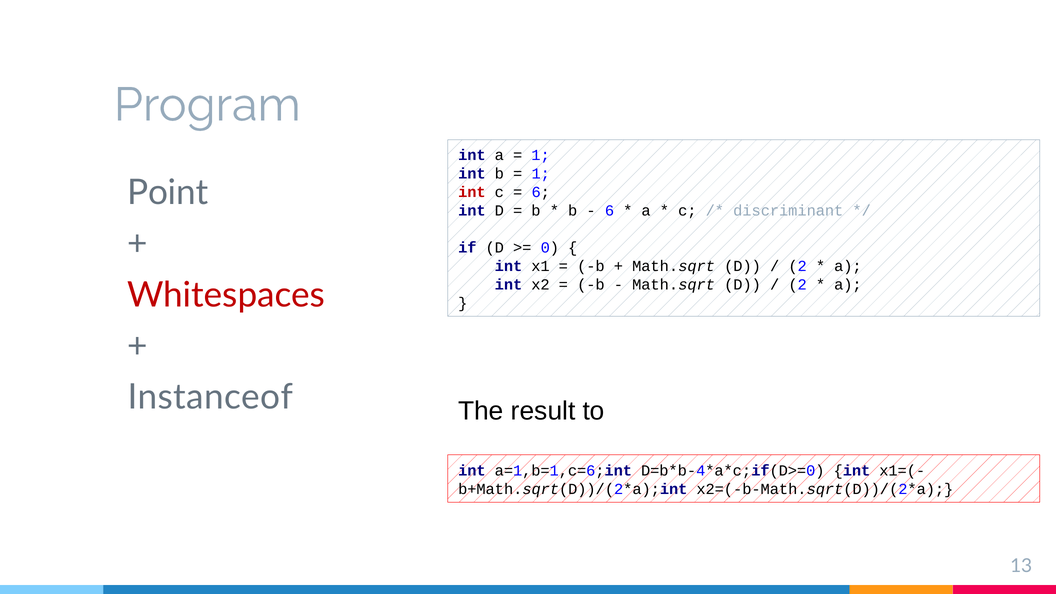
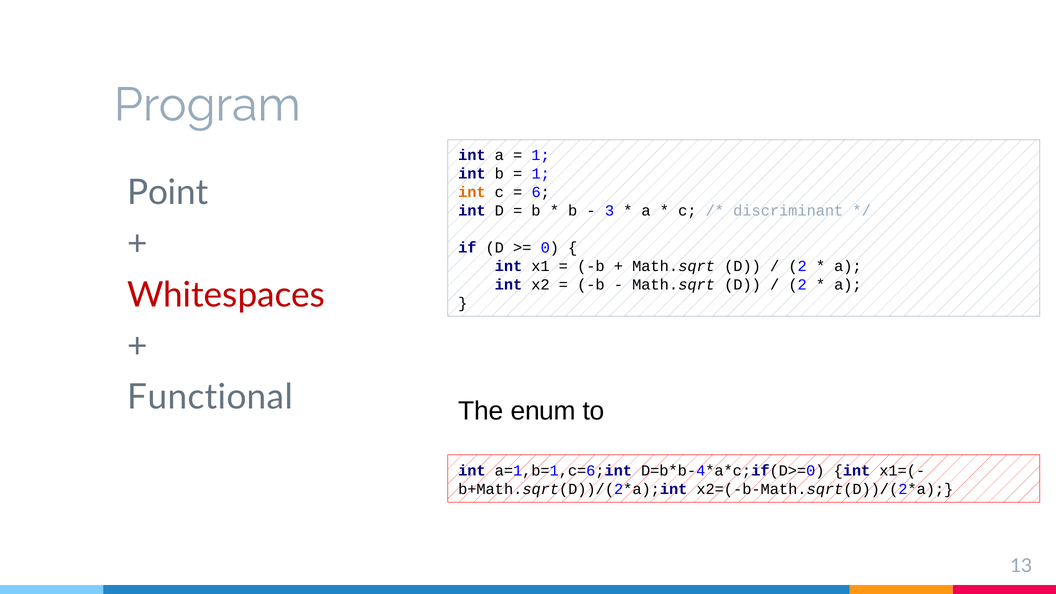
int colour: red -> orange (472, 192)
6: 6 -> 3 (610, 211)
Instanceof: Instanceof -> Functional (210, 397)
result: result -> enum (543, 411)
